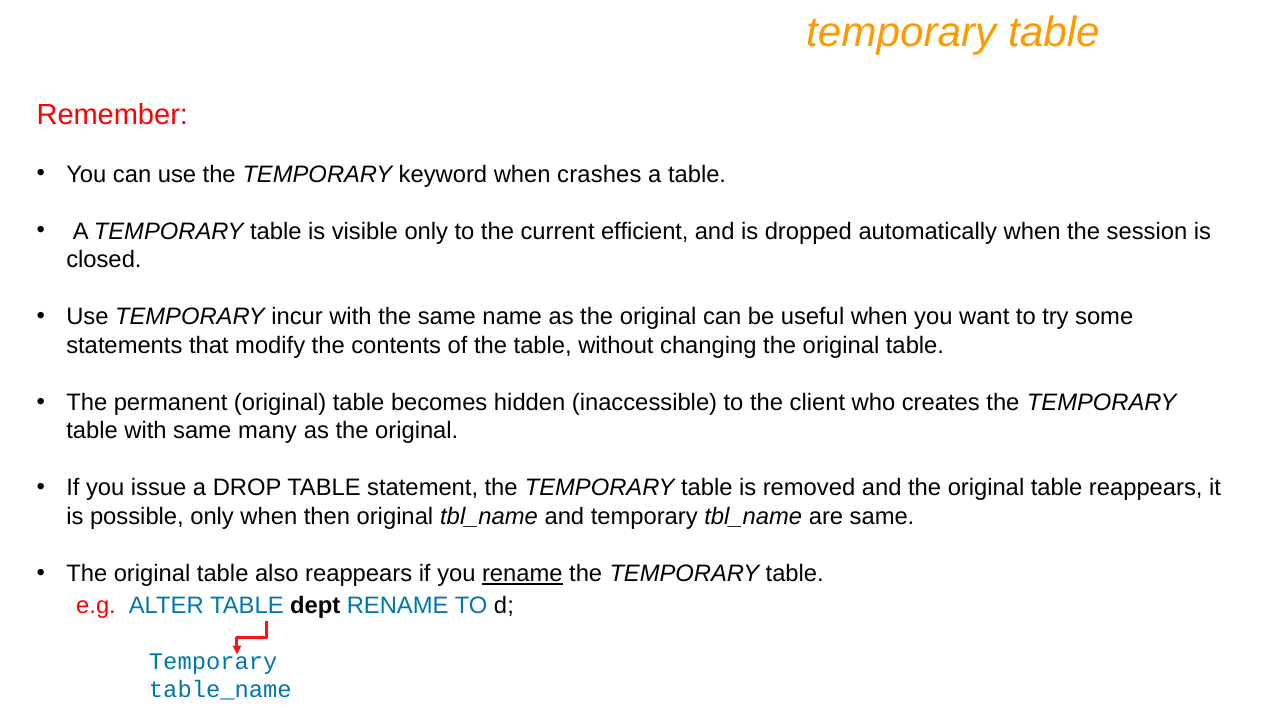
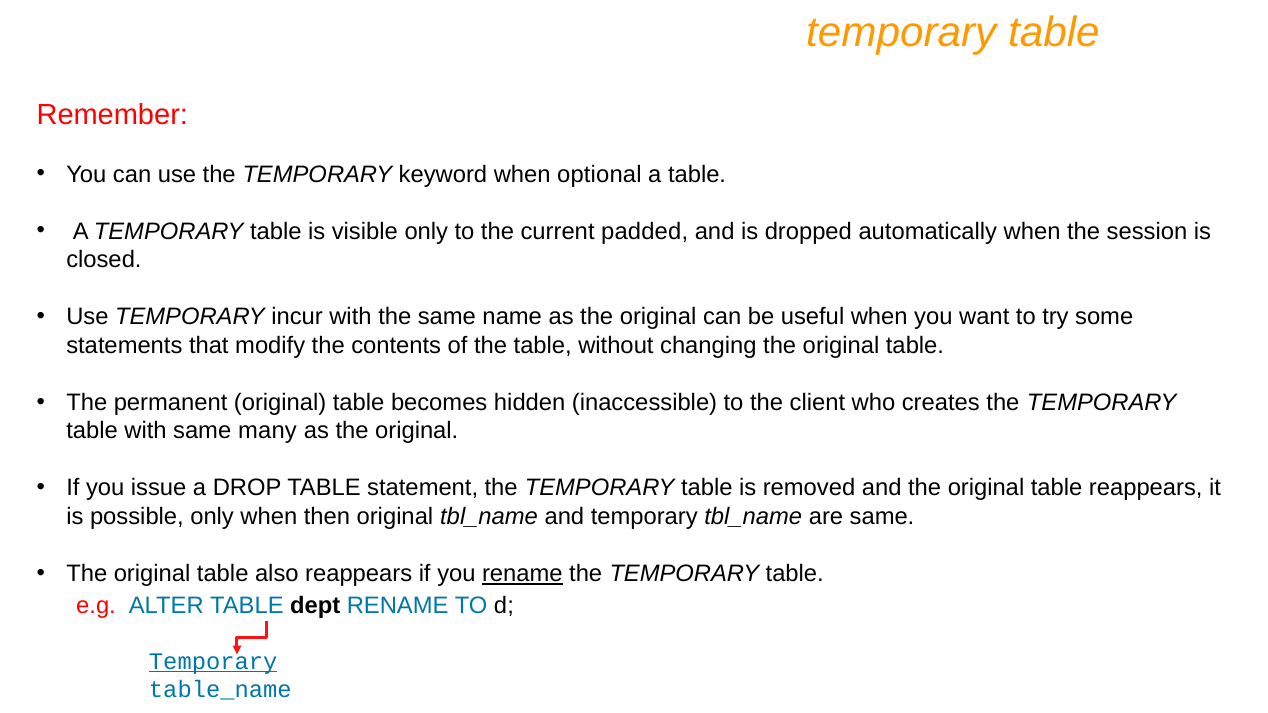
crashes: crashes -> optional (599, 174)
efficient: efficient -> padded (645, 231)
Temporary underline: none -> present (213, 662)
